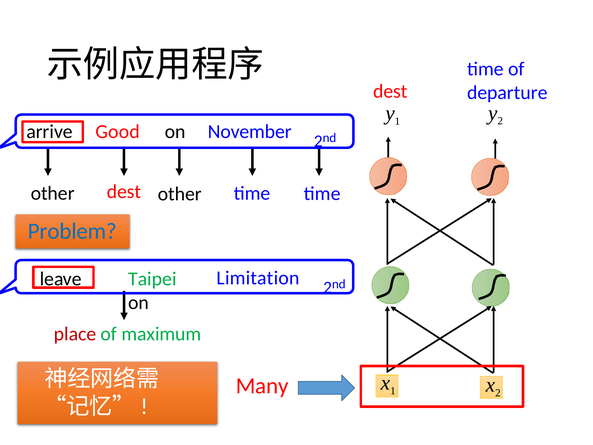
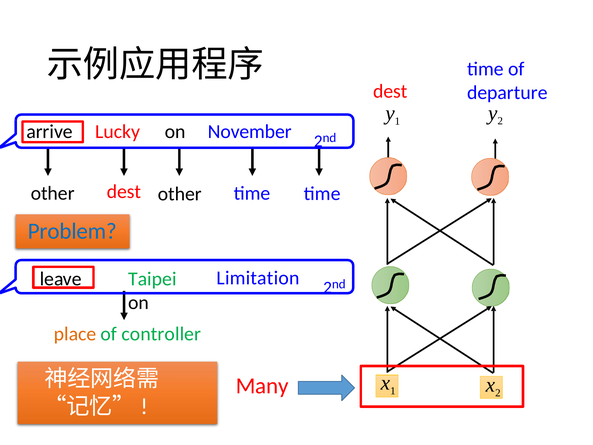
Good: Good -> Lucky (118, 132)
place colour: red -> orange (75, 334)
maximum: maximum -> controller (161, 334)
